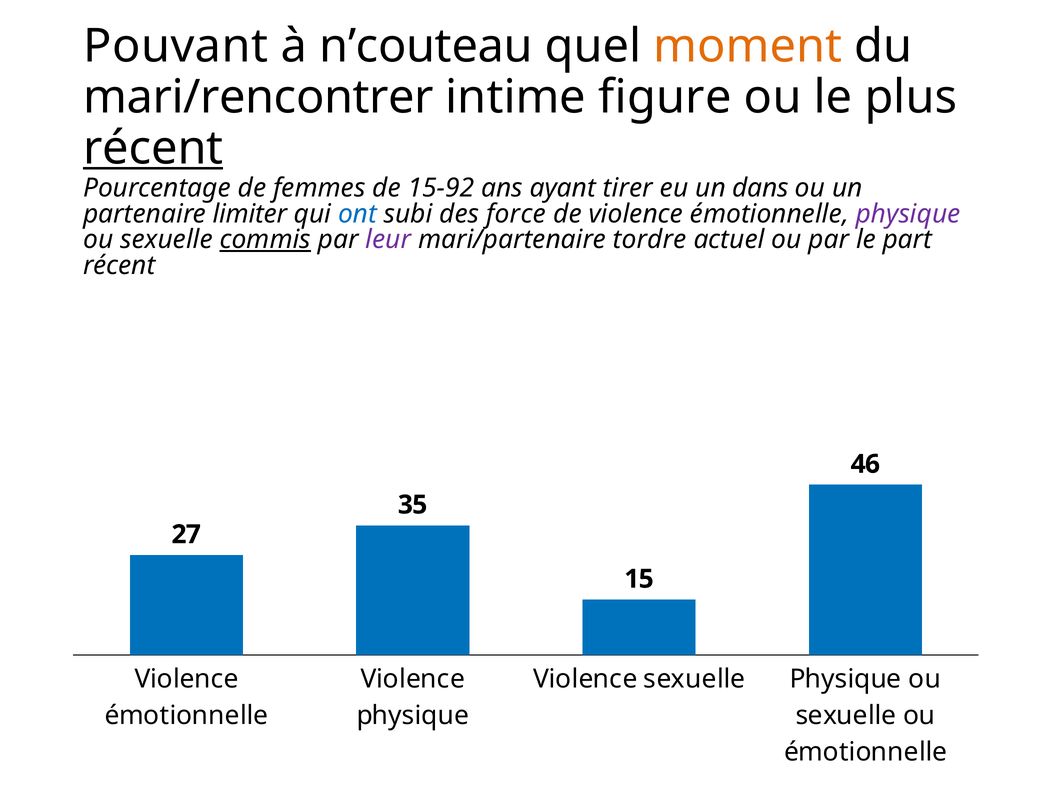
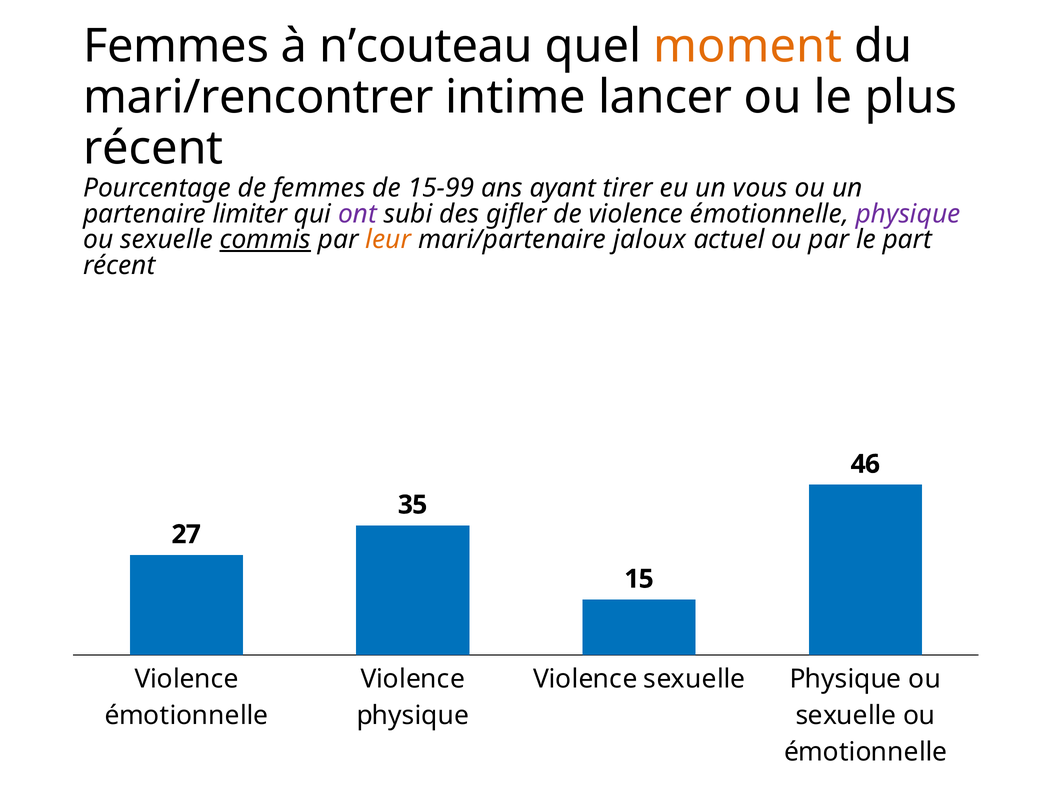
Pouvant: Pouvant -> Femmes (176, 46)
figure: figure -> lancer (665, 97)
récent underline: present -> none (153, 148)
15-92: 15-92 -> 15-99 (441, 188)
dans: dans -> vous (760, 188)
ont colour: blue -> purple (358, 214)
force: force -> gifler (516, 214)
leur colour: purple -> orange (388, 240)
tordre: tordre -> jaloux (650, 240)
